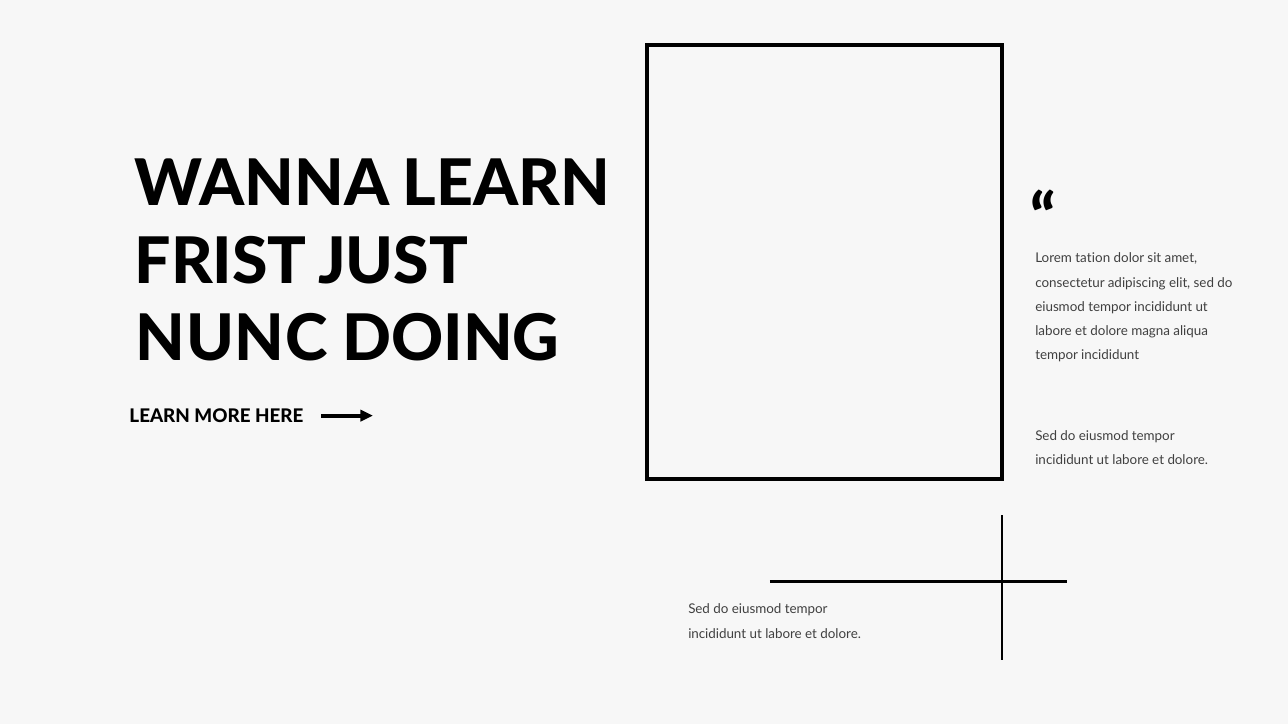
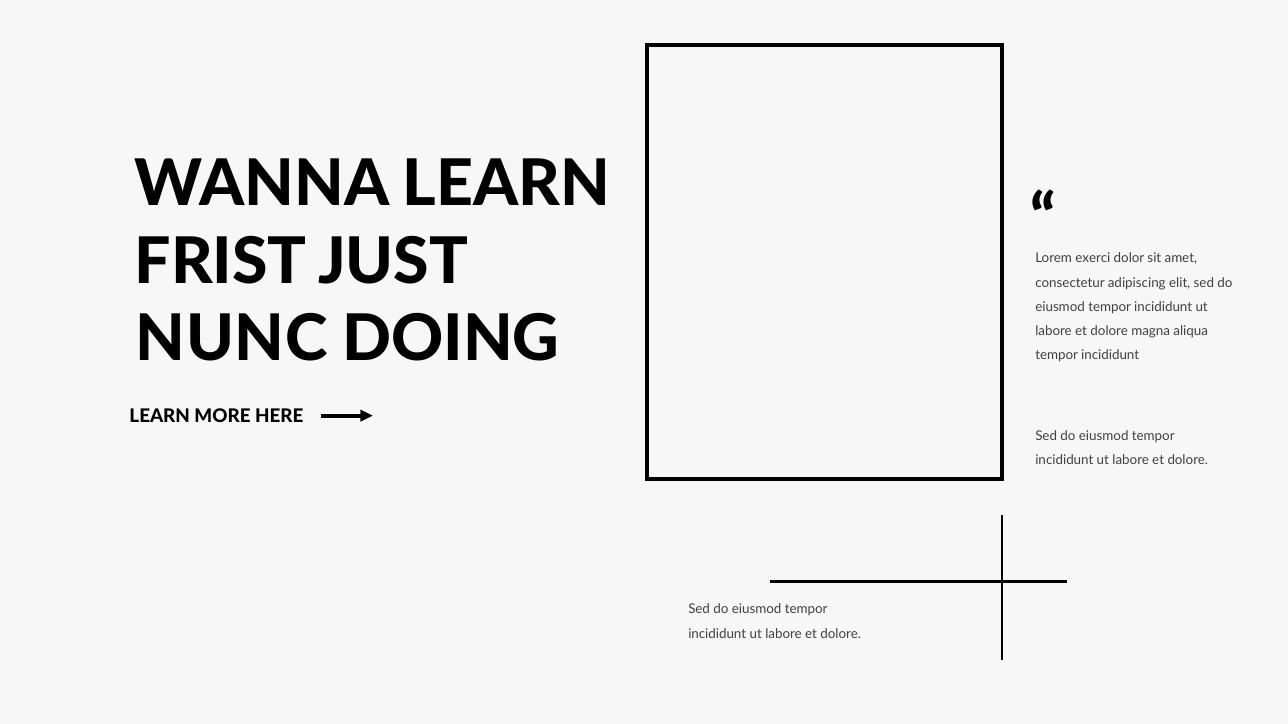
tation: tation -> exerci (1093, 259)
